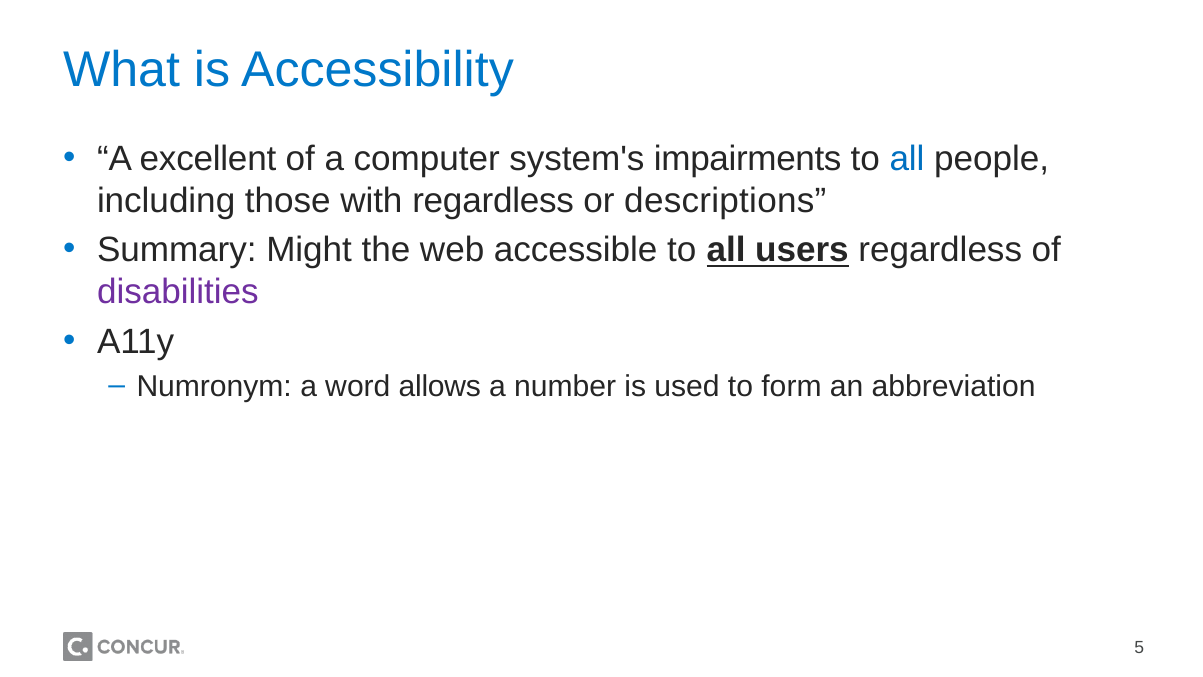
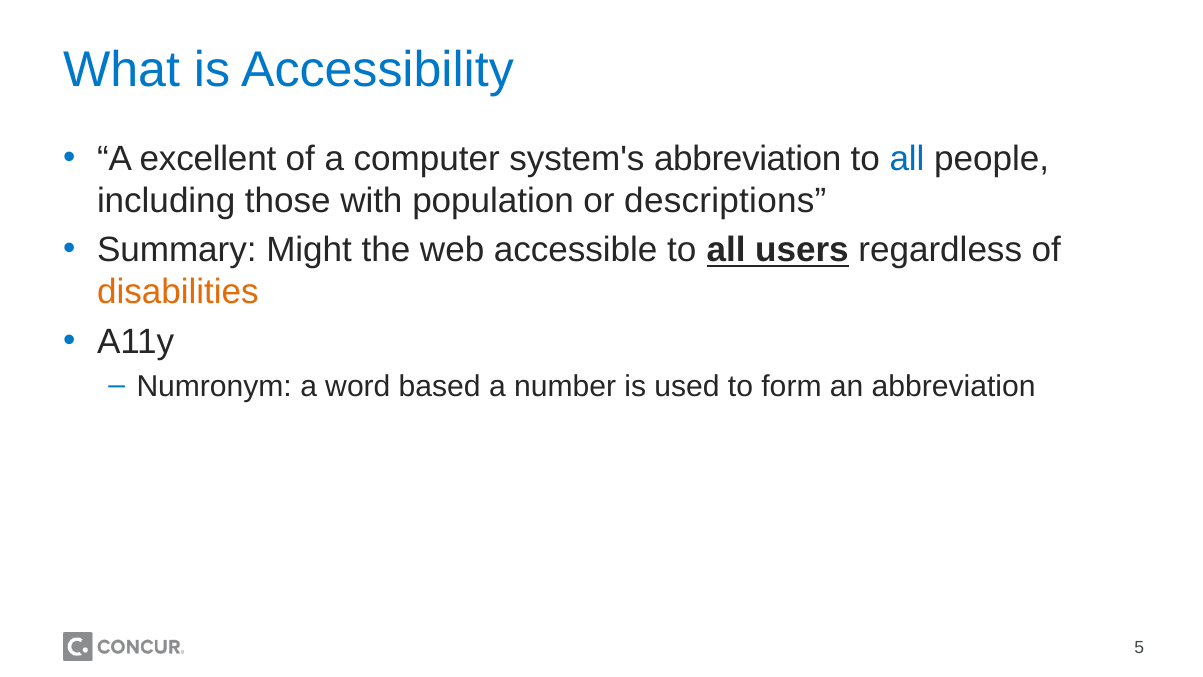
system's impairments: impairments -> abbreviation (748, 159)
with regardless: regardless -> population (493, 201)
disabilities colour: purple -> orange (178, 292)
allows: allows -> based (440, 386)
